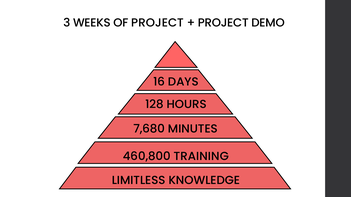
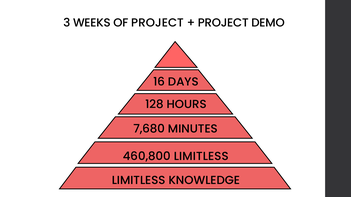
460,800 TRAINING: TRAINING -> LIMITLESS (201, 157)
